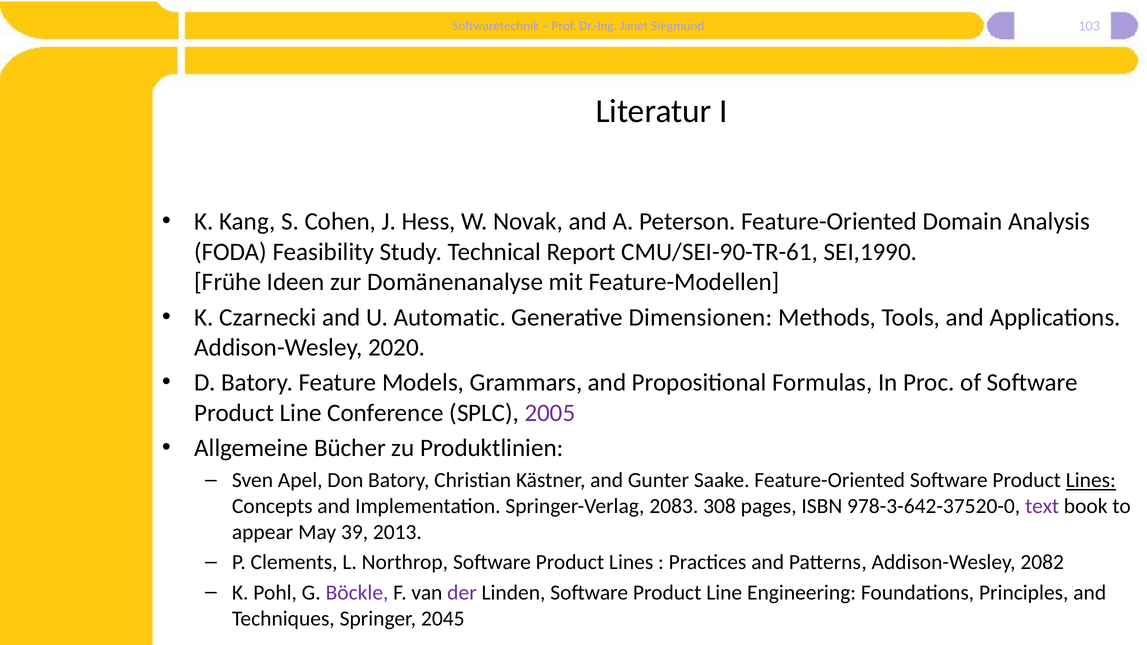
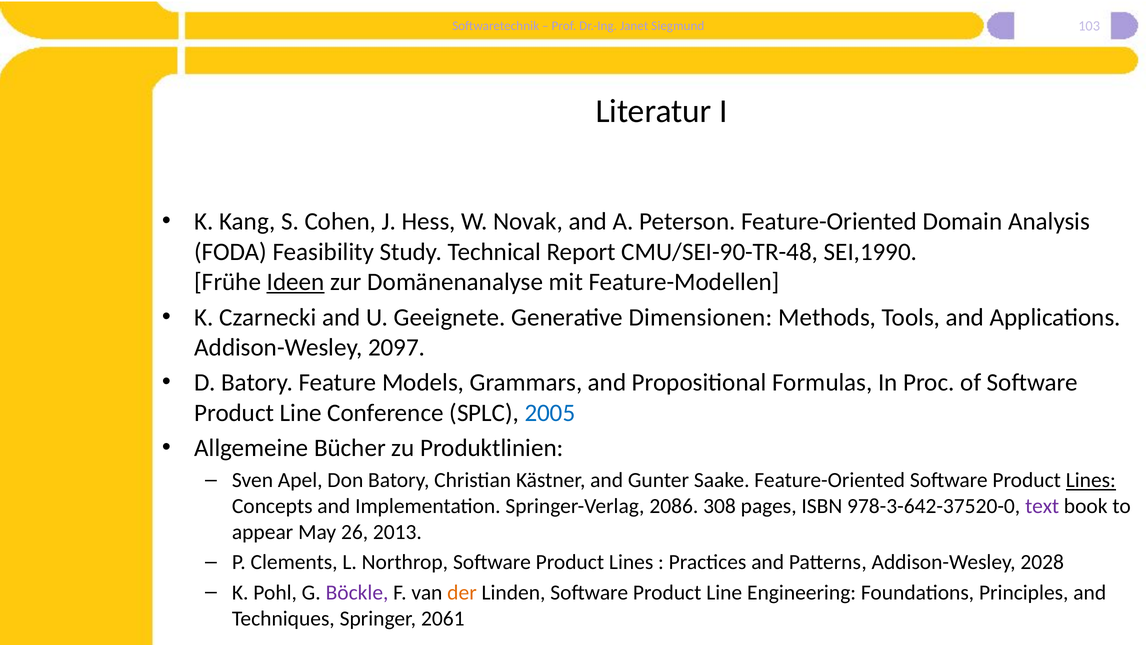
CMU/SEI-90-TR-61: CMU/SEI-90-TR-61 -> CMU/SEI-90-TR-48 (720, 252)
Ideen underline: none -> present (296, 282)
Automatic: Automatic -> Geeignete (450, 317)
2020: 2020 -> 2097 (397, 347)
2005 colour: purple -> blue (550, 413)
2083: 2083 -> 2086 (674, 506)
39: 39 -> 26 (355, 532)
2082: 2082 -> 2028 (1042, 562)
der colour: purple -> orange (462, 593)
2045: 2045 -> 2061 (443, 619)
